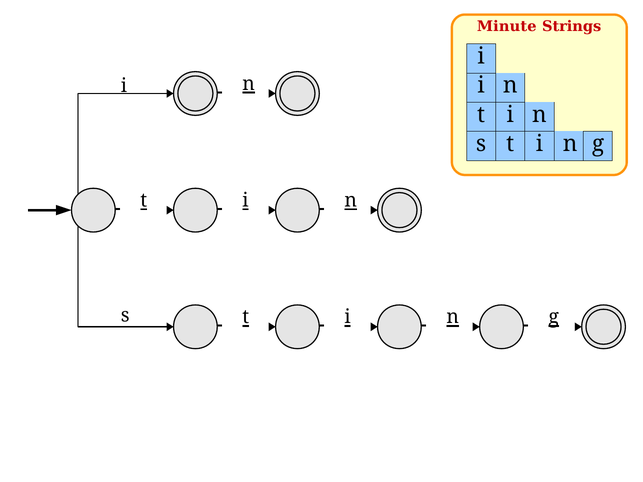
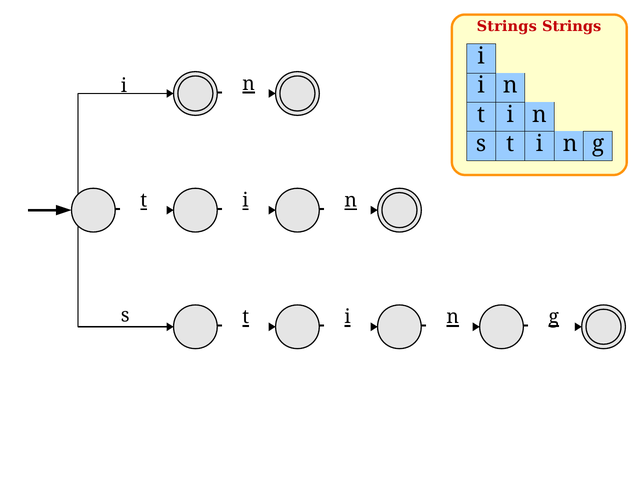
Minute: Minute -> Strings (507, 26)
